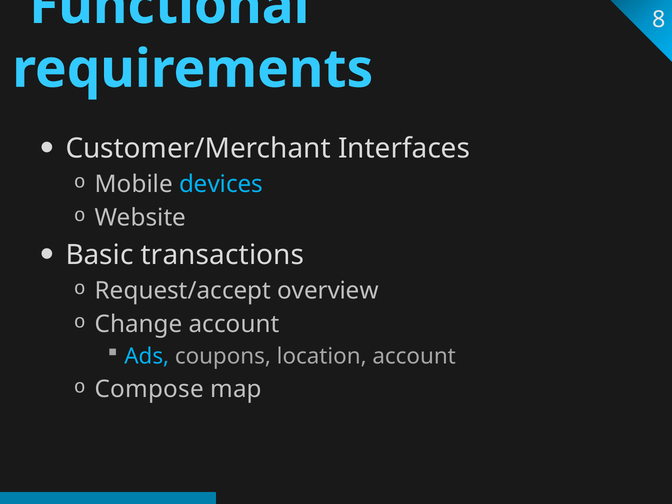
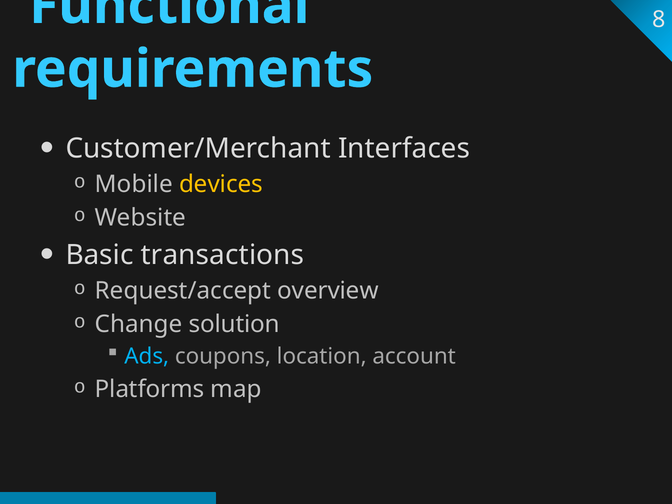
devices colour: light blue -> yellow (221, 184)
Change account: account -> solution (234, 324)
Compose: Compose -> Platforms (150, 389)
